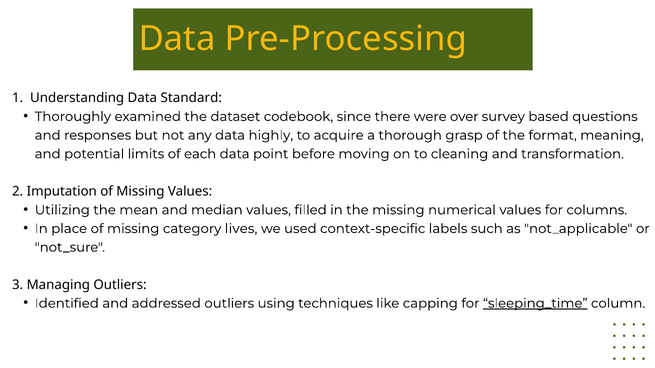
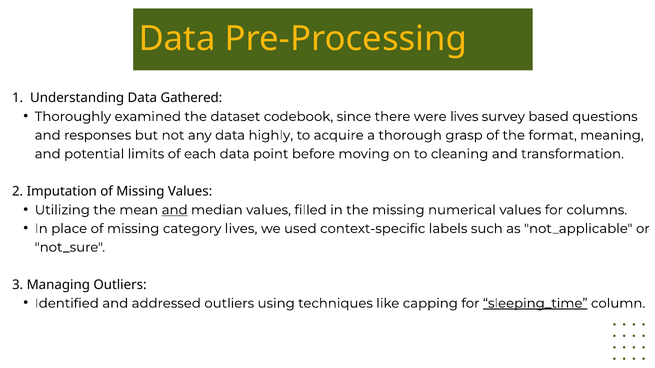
Standard: Standard -> Gathered (191, 98)
were over: over -> lives (464, 117)
and underline: none -> present (175, 210)
